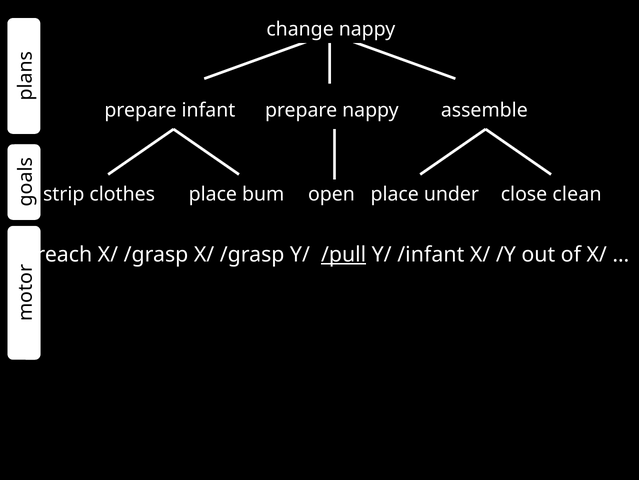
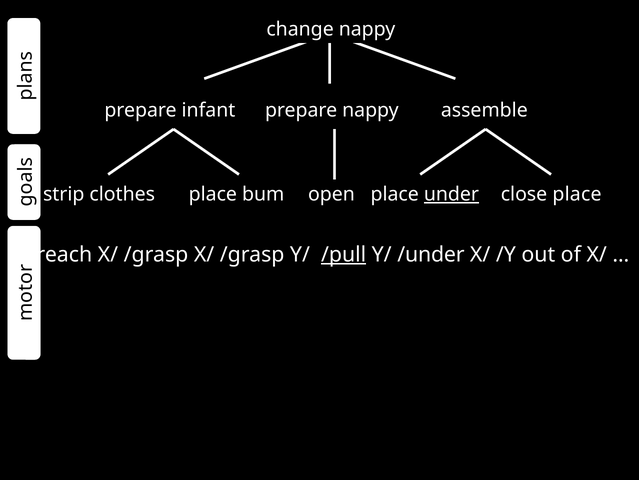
under underline: none -> present (451, 194)
close clean: clean -> place (577, 194)
/infant: /infant -> /under (431, 254)
